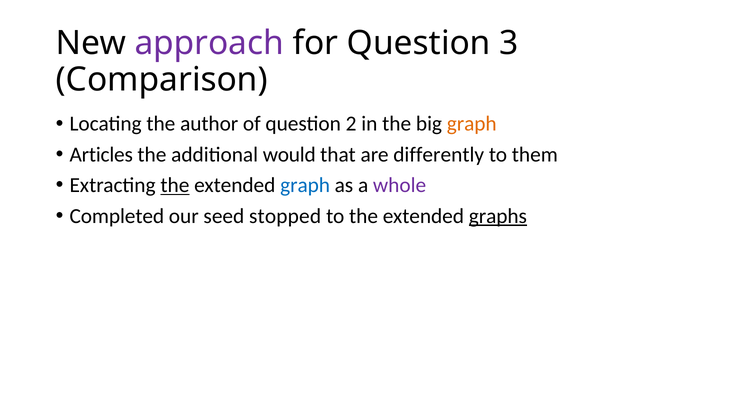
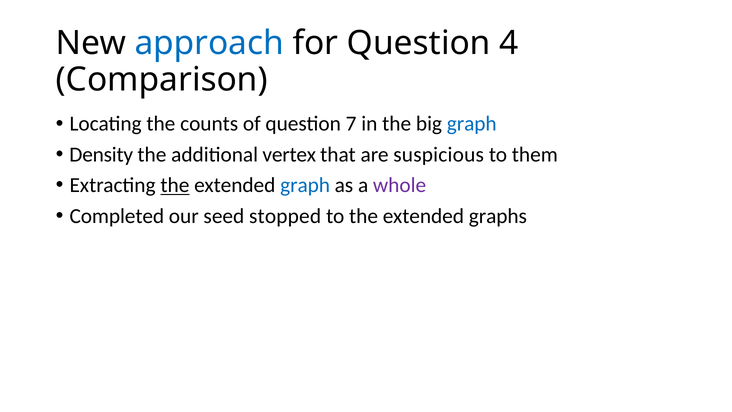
approach colour: purple -> blue (209, 43)
3: 3 -> 4 (509, 43)
author: author -> counts (209, 124)
2: 2 -> 7 (351, 124)
graph colour: orange -> blue (472, 124)
Articles: Articles -> Density (101, 154)
would: would -> vertex (289, 154)
differently: differently -> suspicious (439, 154)
graphs underline: present -> none (498, 216)
